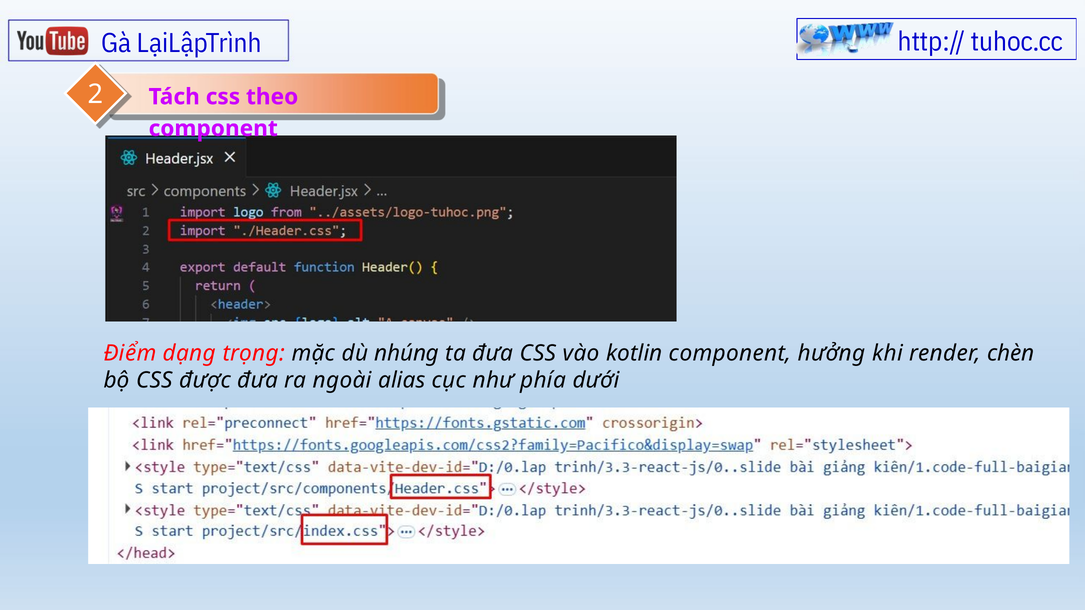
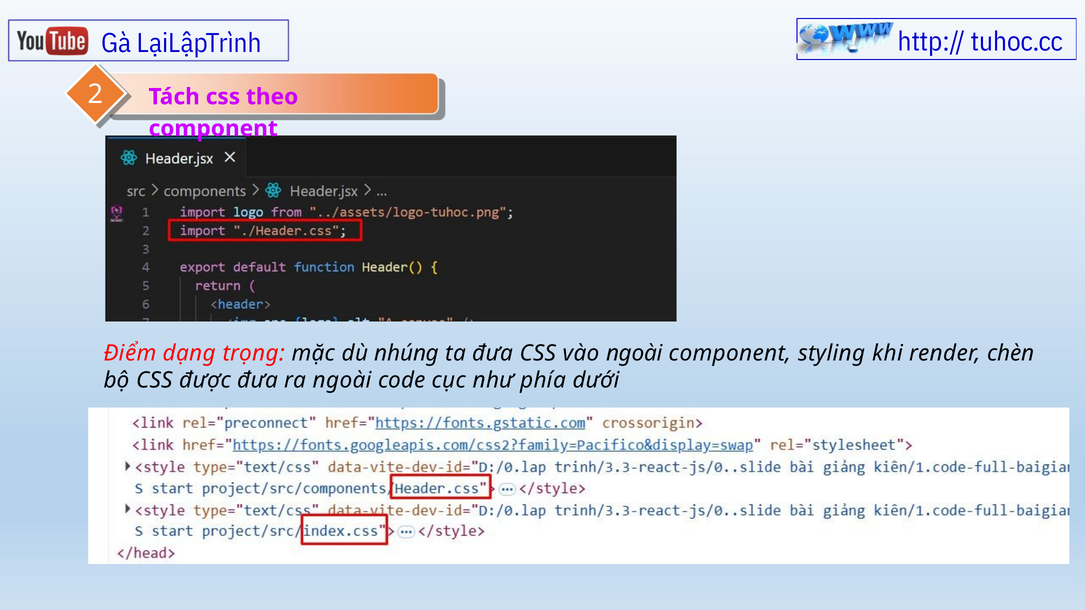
vào kotlin: kotlin -> ngoài (634, 353)
hưởng: hưởng -> styling (832, 353)
alias: alias -> code (402, 381)
